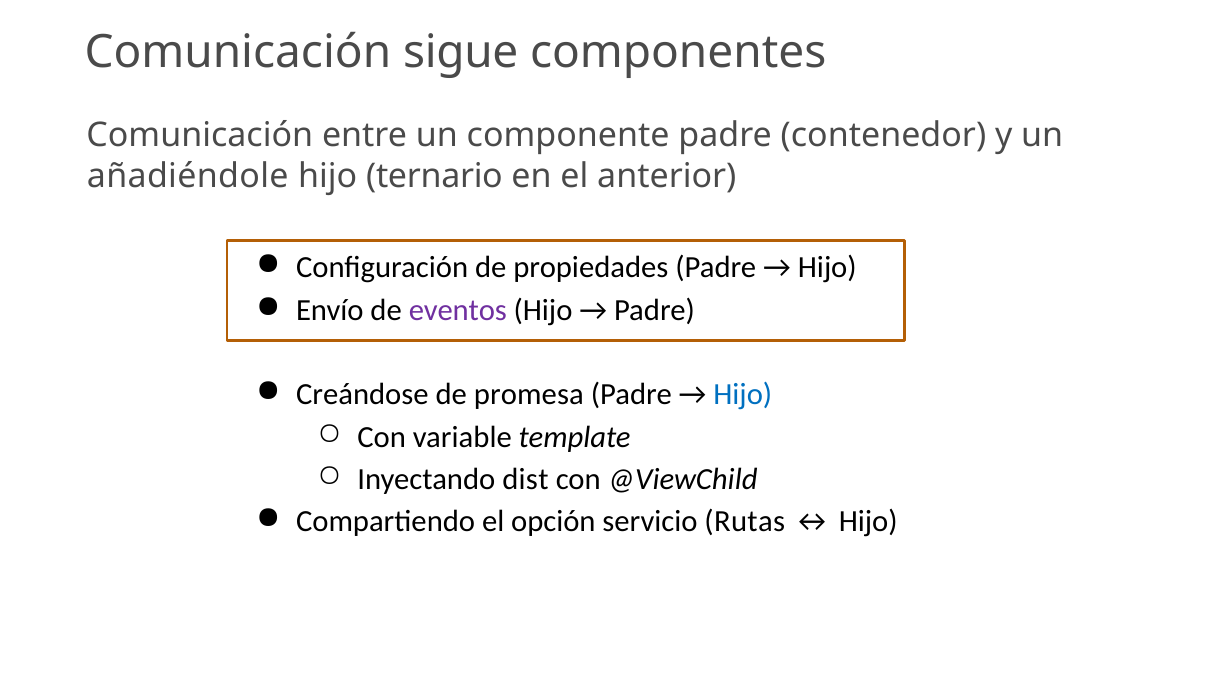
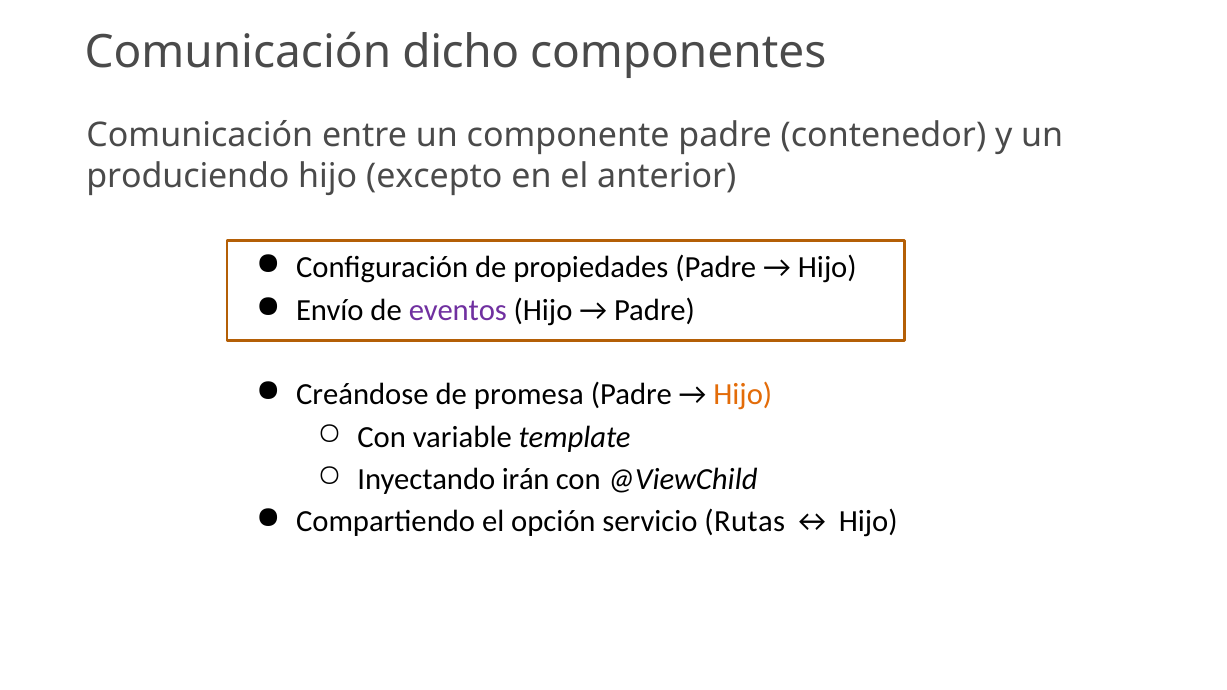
sigue: sigue -> dicho (461, 52)
añadiéndole: añadiéndole -> produciendo (188, 176)
ternario: ternario -> excepto (434, 176)
Hijo colour: blue -> orange (743, 395)
dist: dist -> irán (526, 480)
